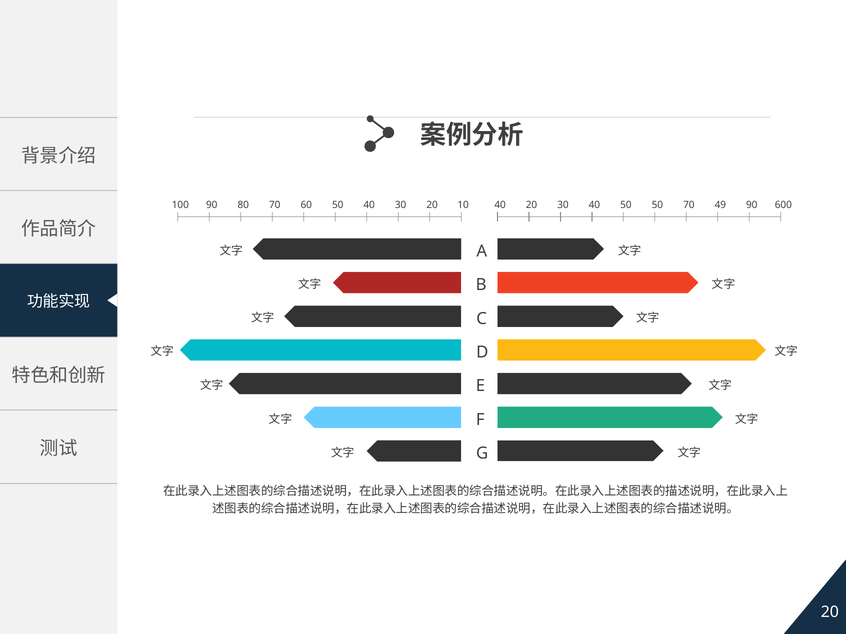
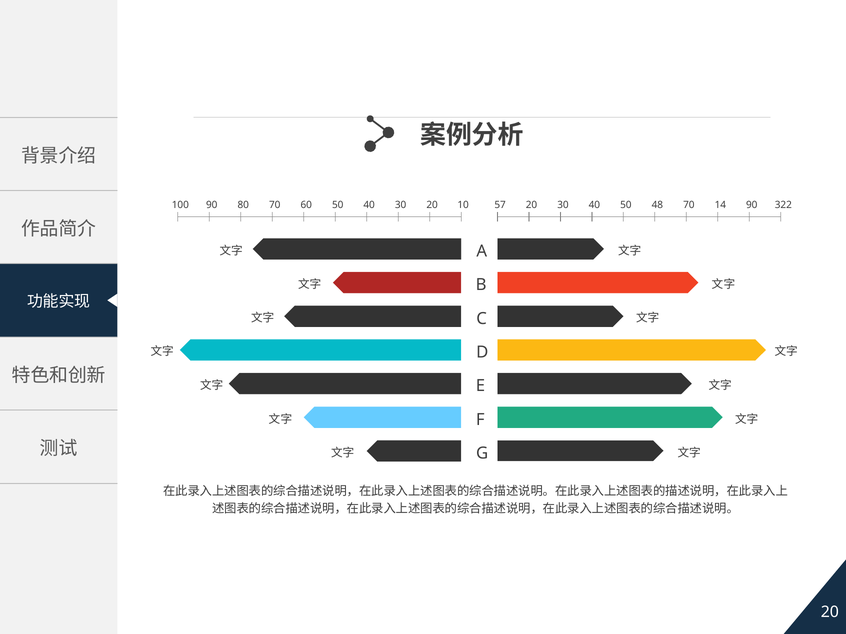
100 40: 40 -> 57 (500, 205)
50 50: 50 -> 48 (657, 205)
49: 49 -> 14 (720, 205)
600: 600 -> 322 (783, 205)
